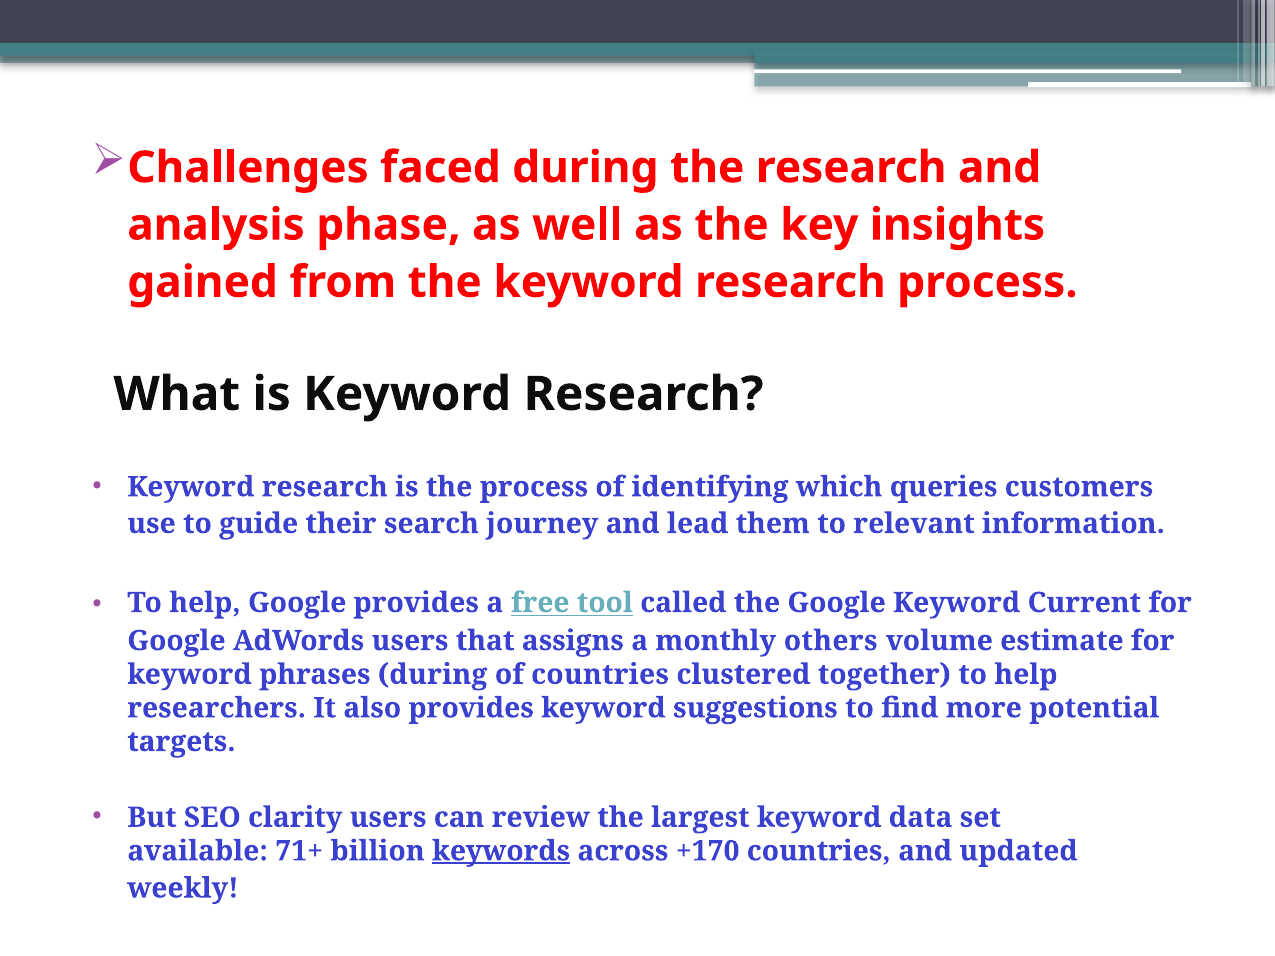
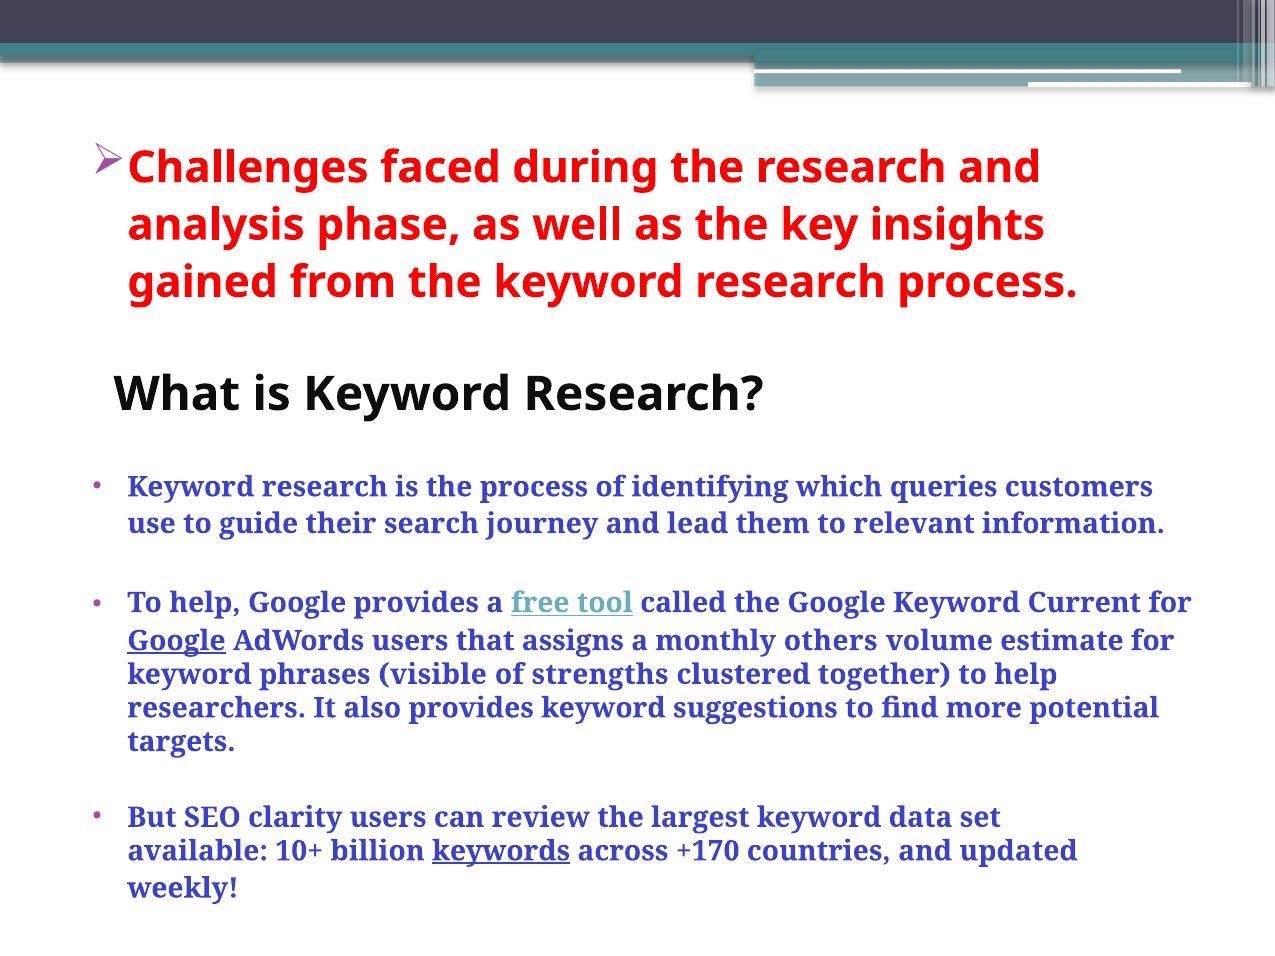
Google underline: none -> present (176, 641)
phrases during: during -> visible (433, 675)
of countries: countries -> strengths (600, 675)
71+: 71+ -> 10+ (299, 851)
